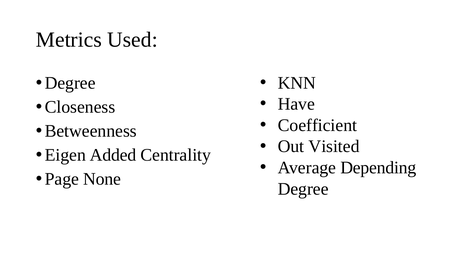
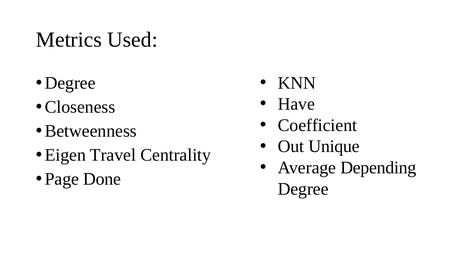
Visited: Visited -> Unique (334, 146)
Added: Added -> Travel (113, 155)
None: None -> Done (102, 179)
